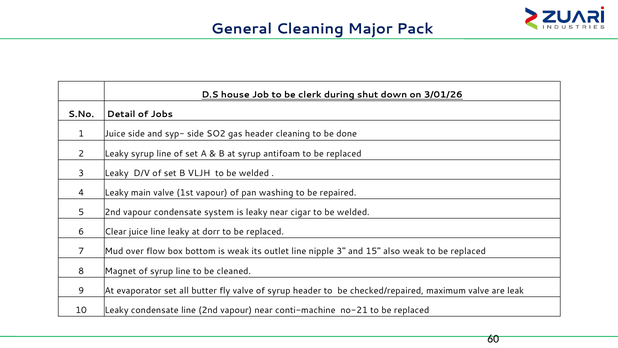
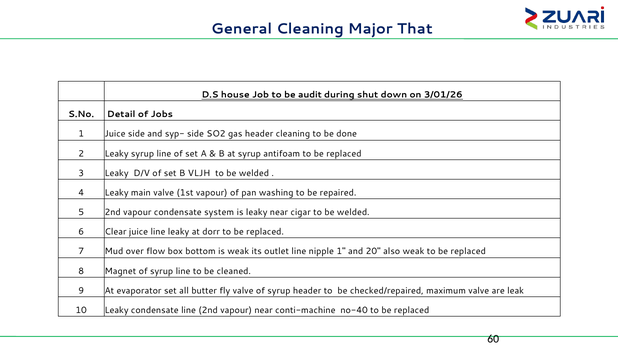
Pack: Pack -> That (415, 29)
clerk: clerk -> audit (310, 95)
nipple 3: 3 -> 1 (341, 251)
15: 15 -> 20 (373, 251)
no-21: no-21 -> no-40 (354, 310)
